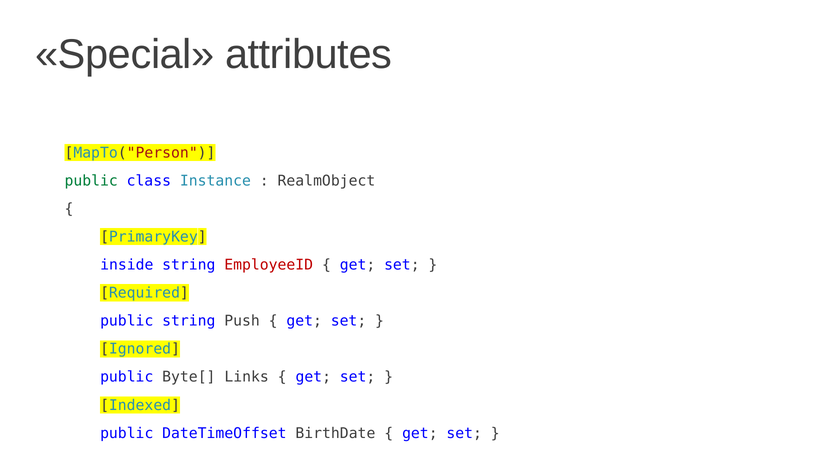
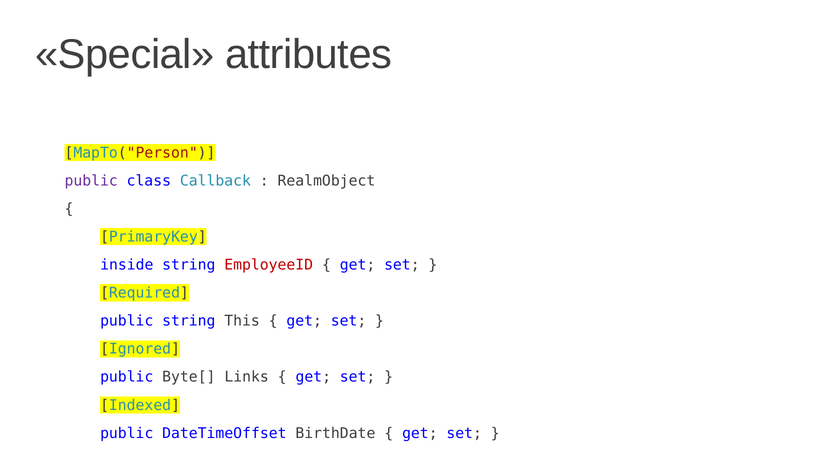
public colour: green -> purple (91, 181)
Instance: Instance -> Callback (215, 181)
Push: Push -> This (242, 321)
